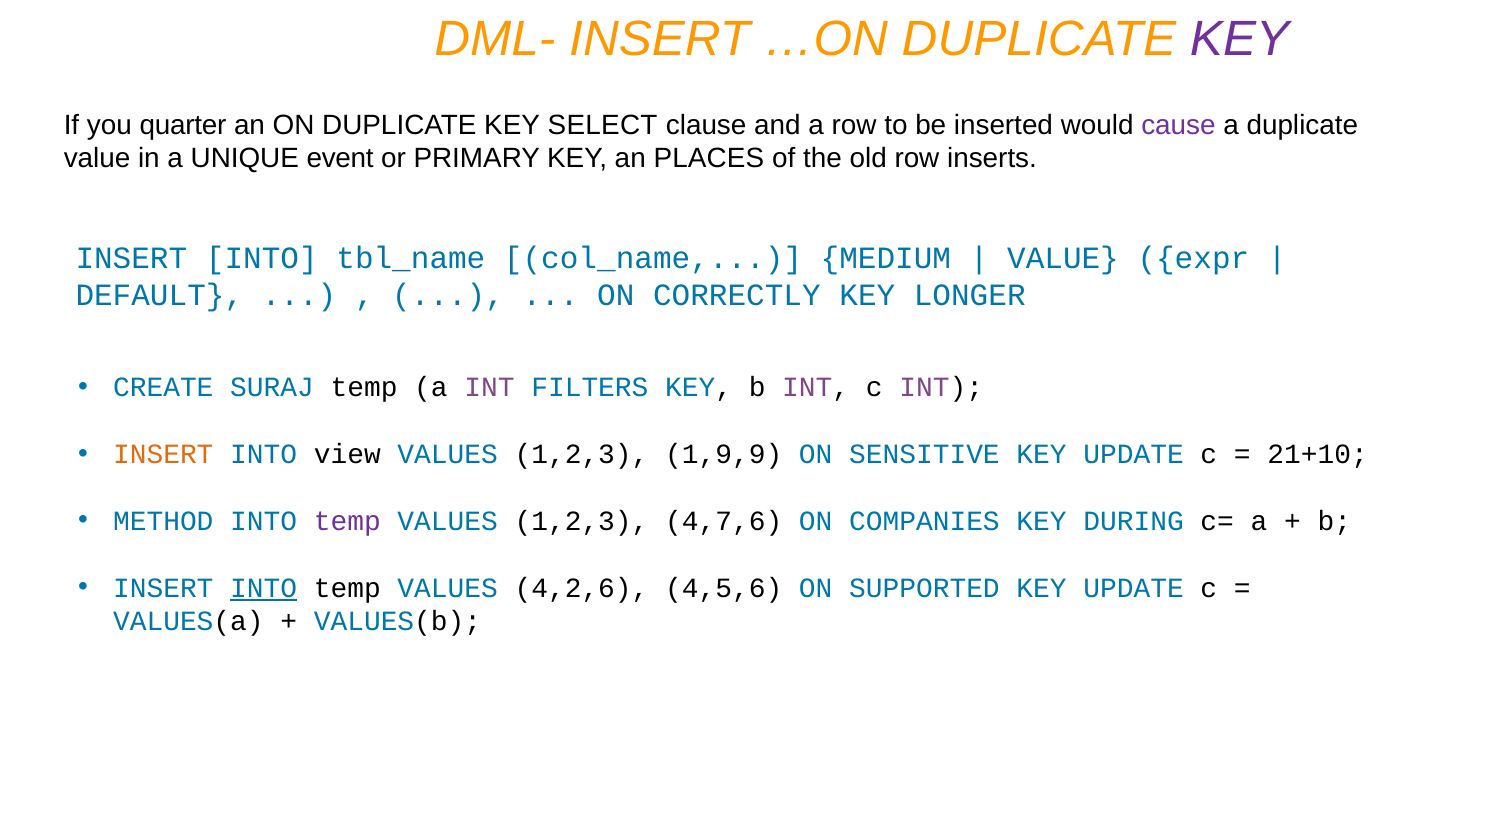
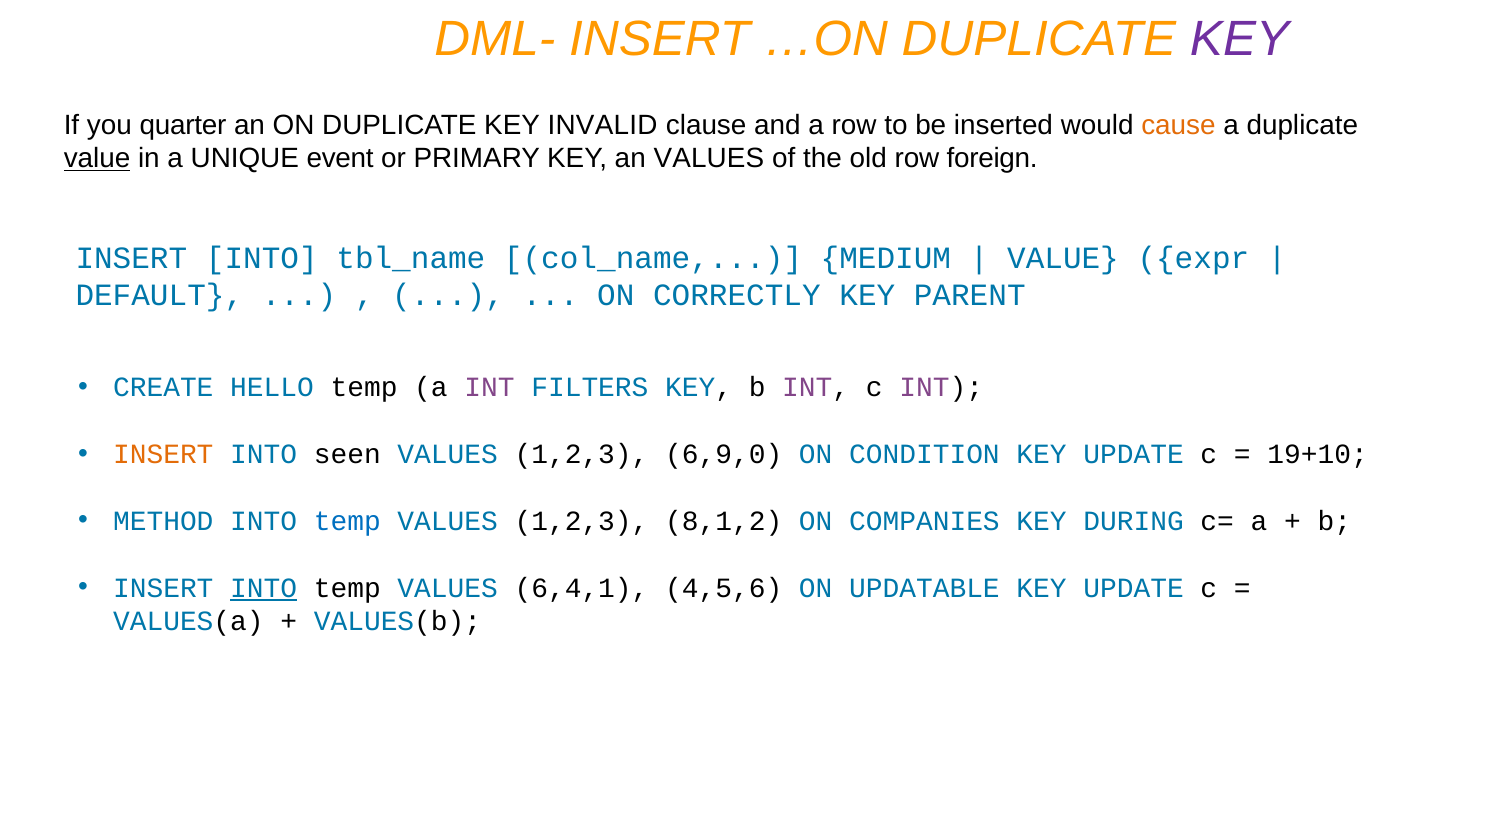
SELECT: SELECT -> INVALID (603, 125)
cause colour: purple -> orange (1178, 125)
value underline: none -> present (97, 159)
an PLACES: PLACES -> VALUES (709, 159)
inserts: inserts -> foreign (992, 159)
LONGER: LONGER -> PARENT (970, 296)
SURAJ: SURAJ -> HELLO (272, 388)
view: view -> seen (347, 455)
1,9,9: 1,9,9 -> 6,9,0 (724, 455)
SENSITIVE: SENSITIVE -> CONDITION (924, 455)
21+10: 21+10 -> 19+10 (1318, 455)
temp colour: purple -> blue (347, 522)
4,7,6: 4,7,6 -> 8,1,2 (724, 522)
4,2,6: 4,2,6 -> 6,4,1 (582, 588)
SUPPORTED: SUPPORTED -> UPDATABLE (924, 588)
